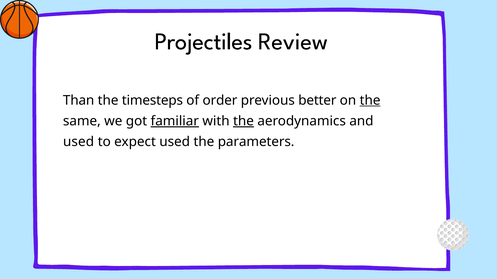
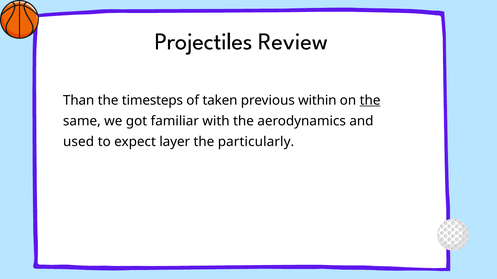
order: order -> taken (220, 100)
better: better -> within (317, 100)
familiar underline: present -> none (175, 121)
the underline: present -> none (243, 121)
expect used: used -> layer (175, 142)
parameters: parameters -> particularly (256, 142)
